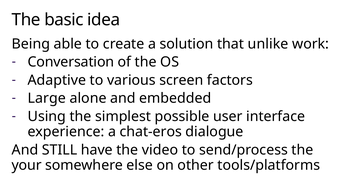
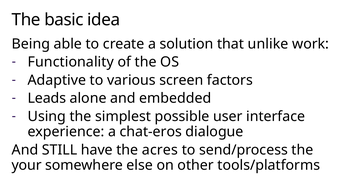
Conversation: Conversation -> Functionality (71, 62)
Large: Large -> Leads (47, 98)
video: video -> acres (160, 150)
